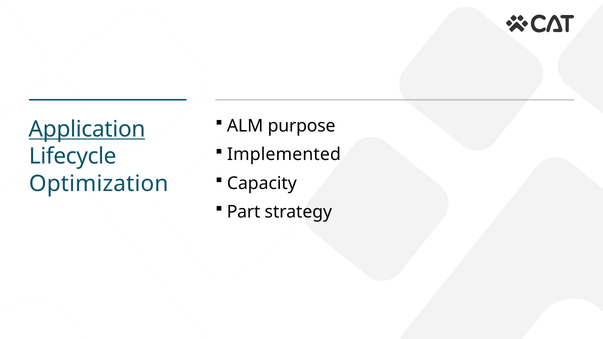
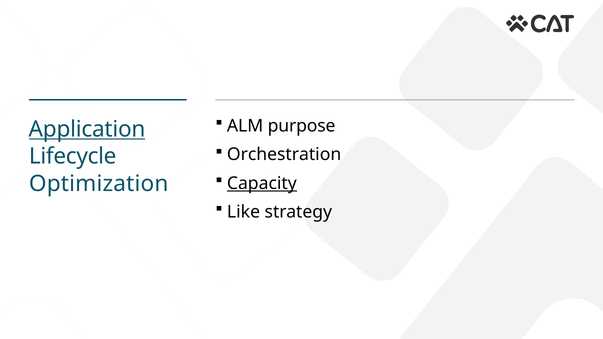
Implemented: Implemented -> Orchestration (284, 155)
Capacity underline: none -> present (262, 183)
Part: Part -> Like (243, 212)
